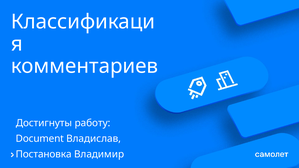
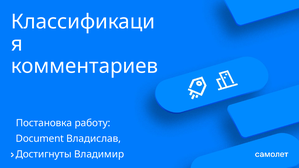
Достигнуты: Достигнуты -> Постановка (44, 123)
Постановка: Постановка -> Достигнуты (44, 154)
